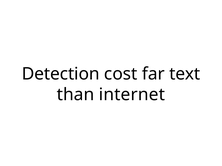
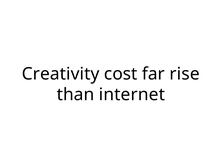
Detection: Detection -> Creativity (61, 74)
text: text -> rise (185, 74)
